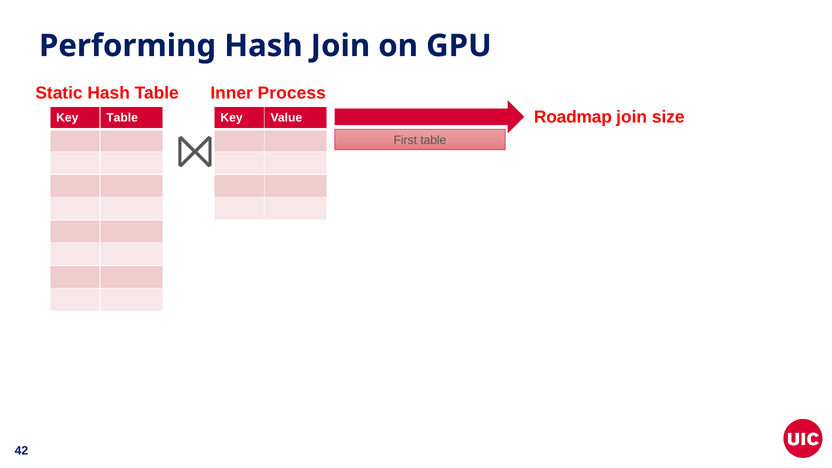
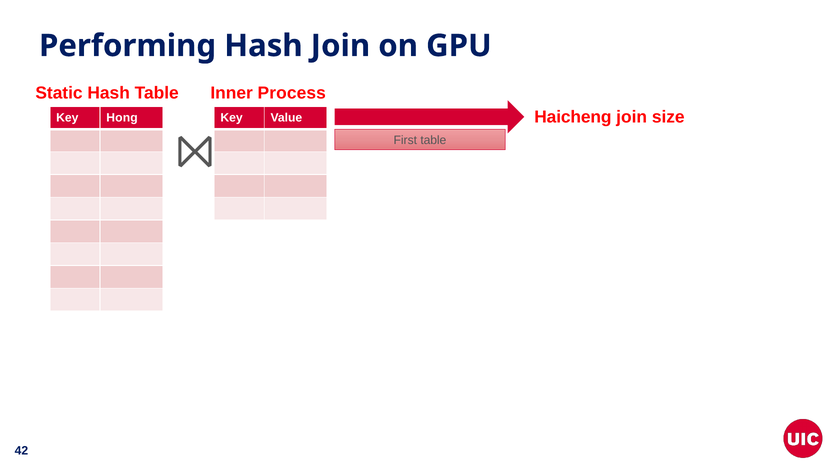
Roadmap: Roadmap -> Haicheng (573, 117)
Key Table: Table -> Hong (122, 118)
